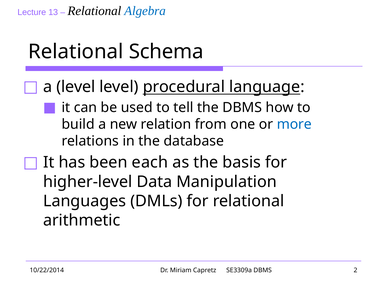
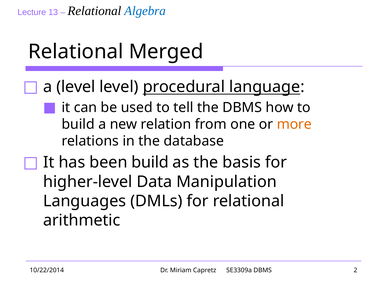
Schema: Schema -> Merged (166, 52)
more colour: blue -> orange (294, 124)
been each: each -> build (150, 163)
